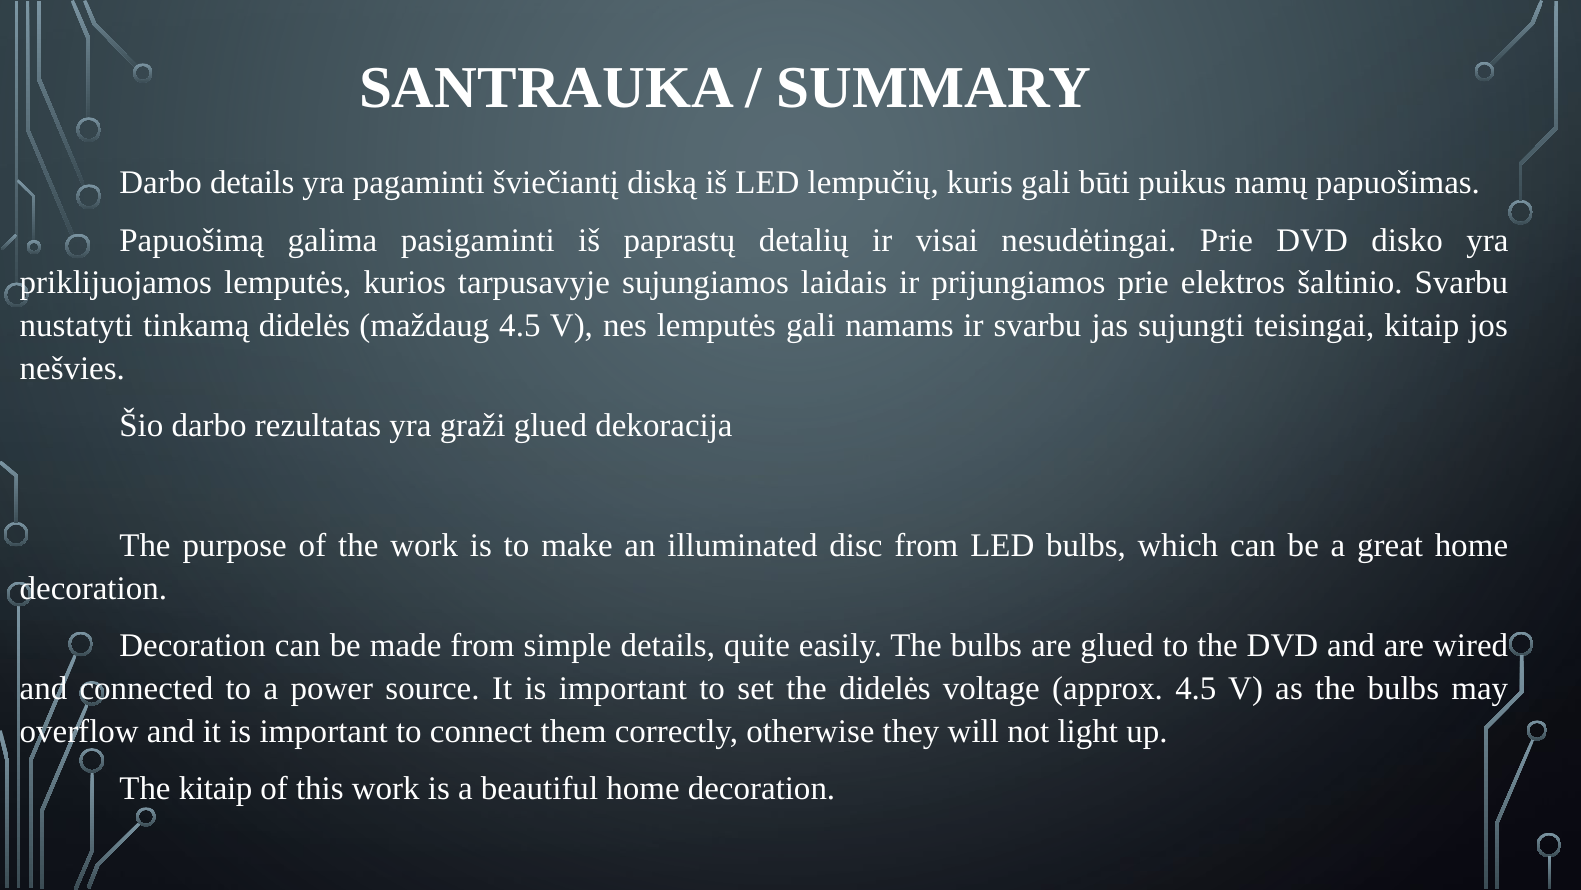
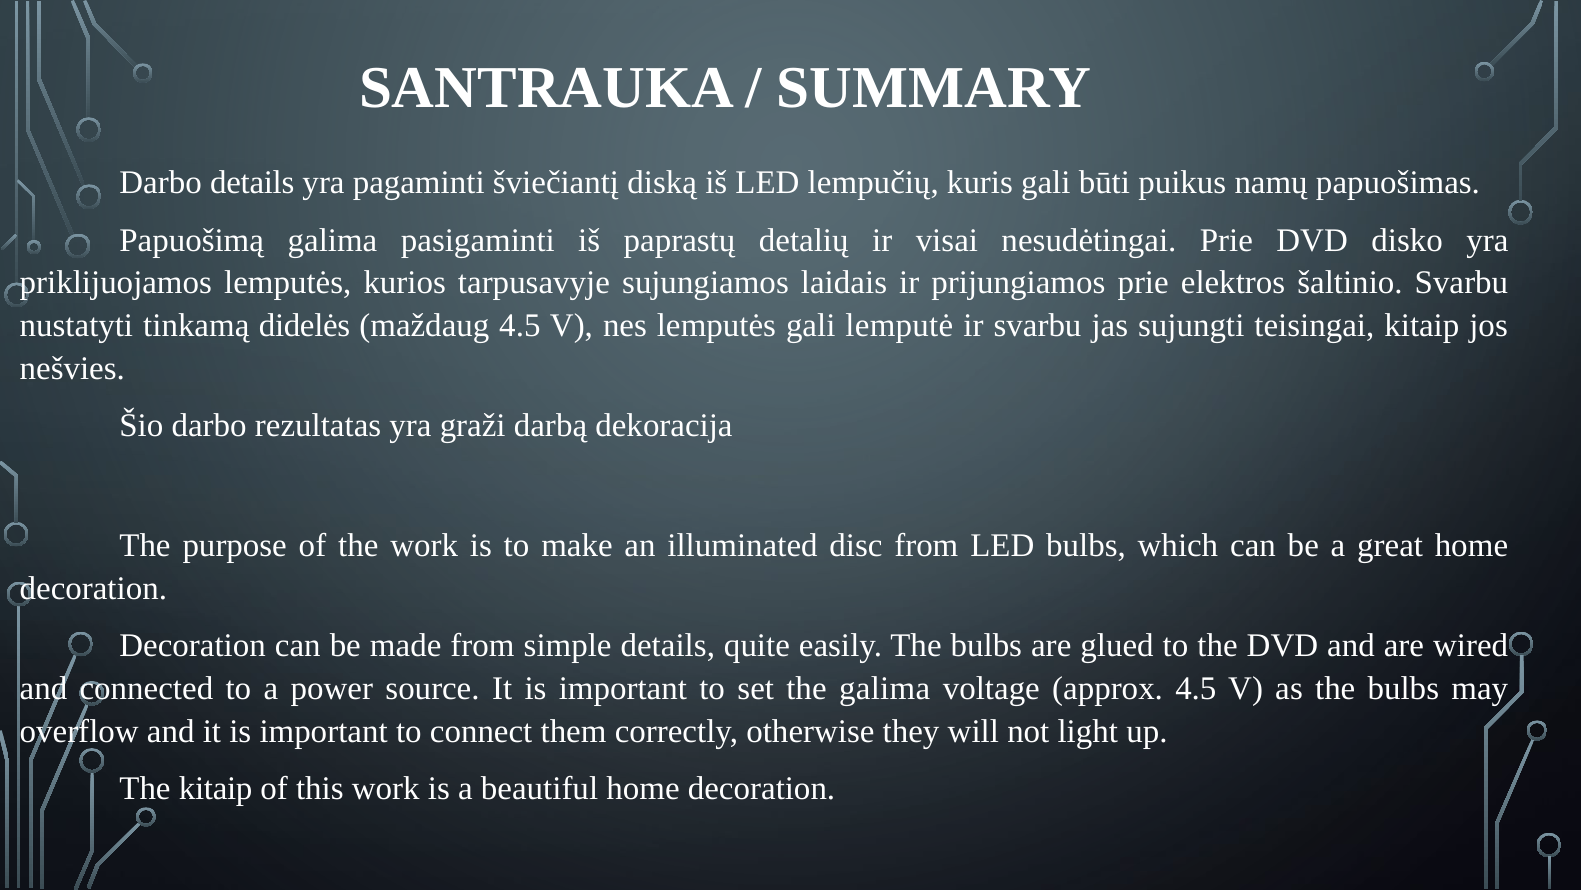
namams: namams -> lemputė (899, 325)
graži glued: glued -> darbą (550, 425)
the didelės: didelės -> galima (885, 688)
